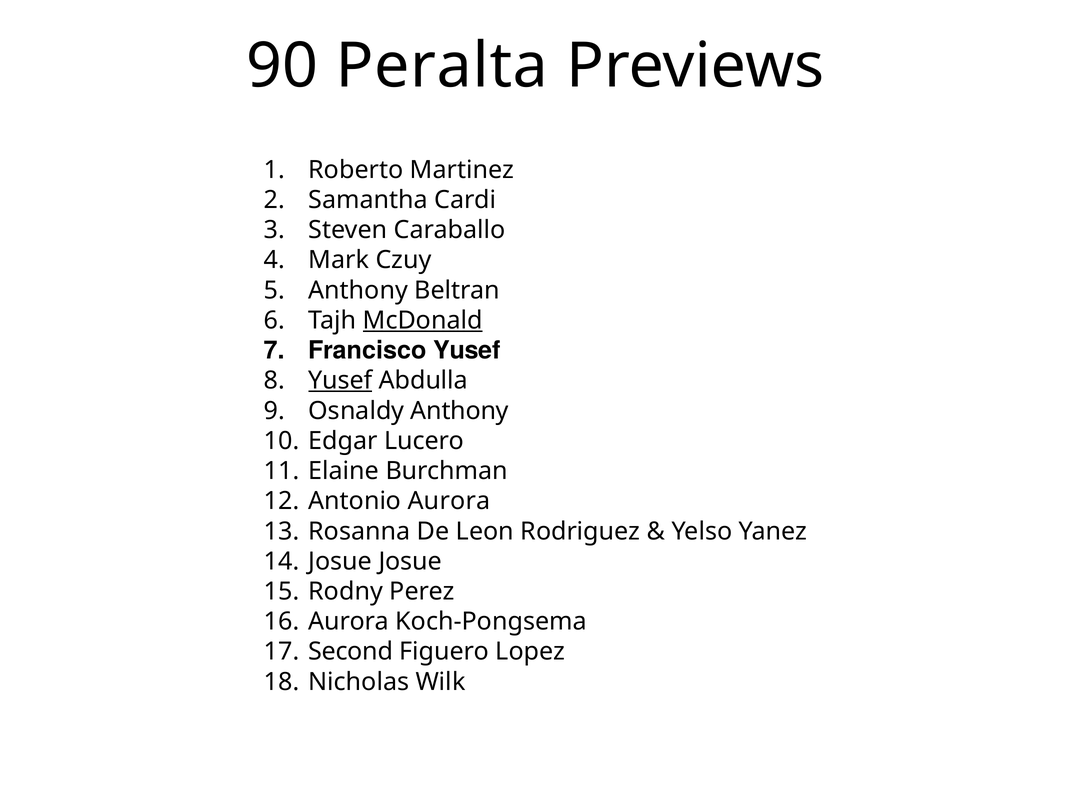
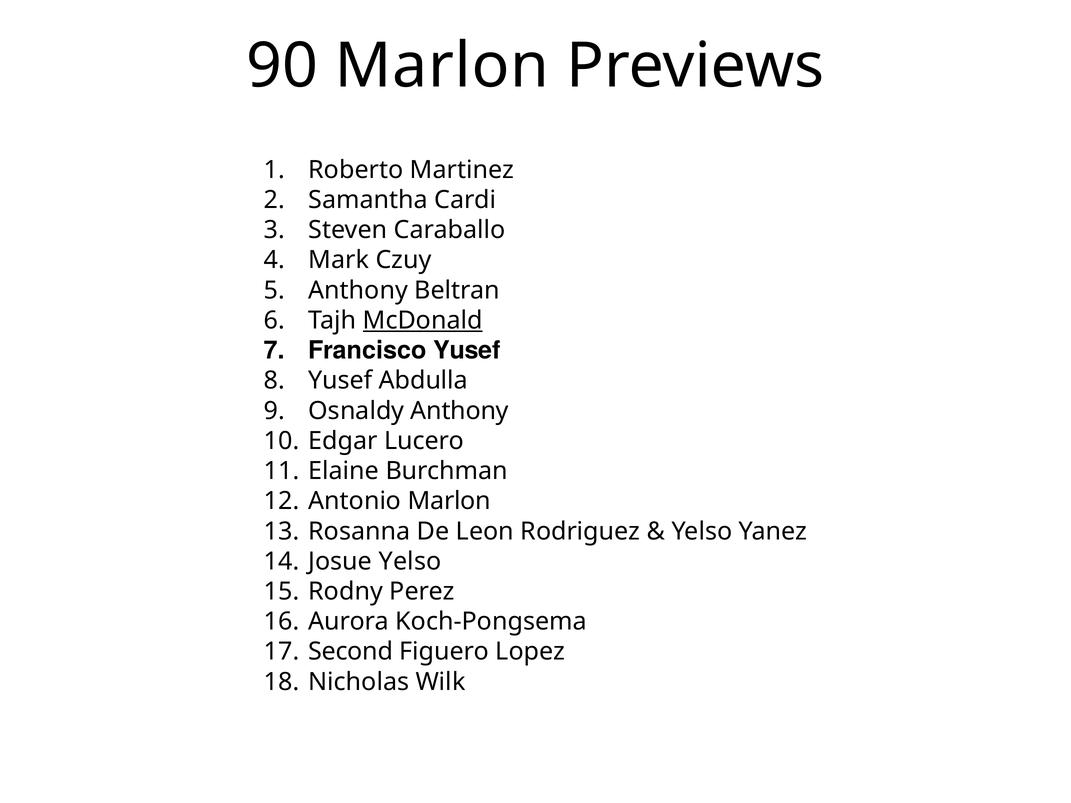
90 Peralta: Peralta -> Marlon (442, 66)
Yusef underline: present -> none (340, 381)
Antonio Aurora: Aurora -> Marlon (449, 501)
Josue Josue: Josue -> Yelso (410, 562)
